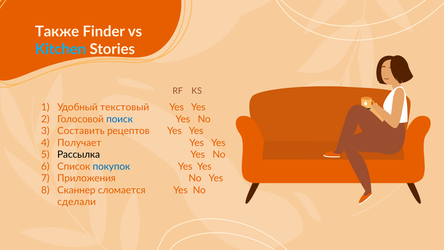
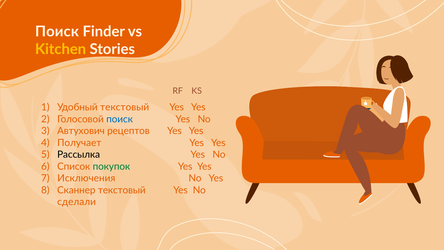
Также: Также -> Поиск (57, 32)
Kitchen colour: light blue -> yellow (61, 49)
Составить: Составить -> Автухович (81, 131)
покупок colour: blue -> green (111, 166)
Приложения: Приложения -> Исключения (86, 178)
Сканнер сломается: сломается -> текстовый (122, 190)
